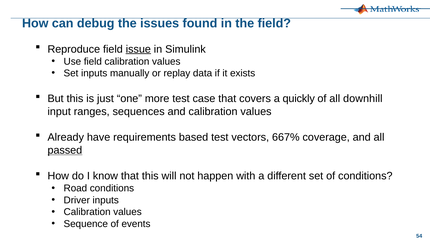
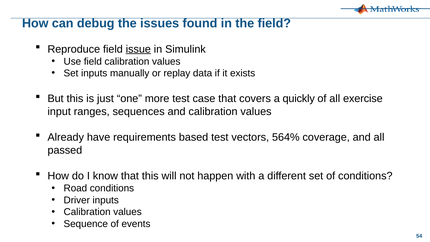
downhill: downhill -> exercise (363, 99)
667%: 667% -> 564% (286, 137)
passed underline: present -> none (65, 150)
